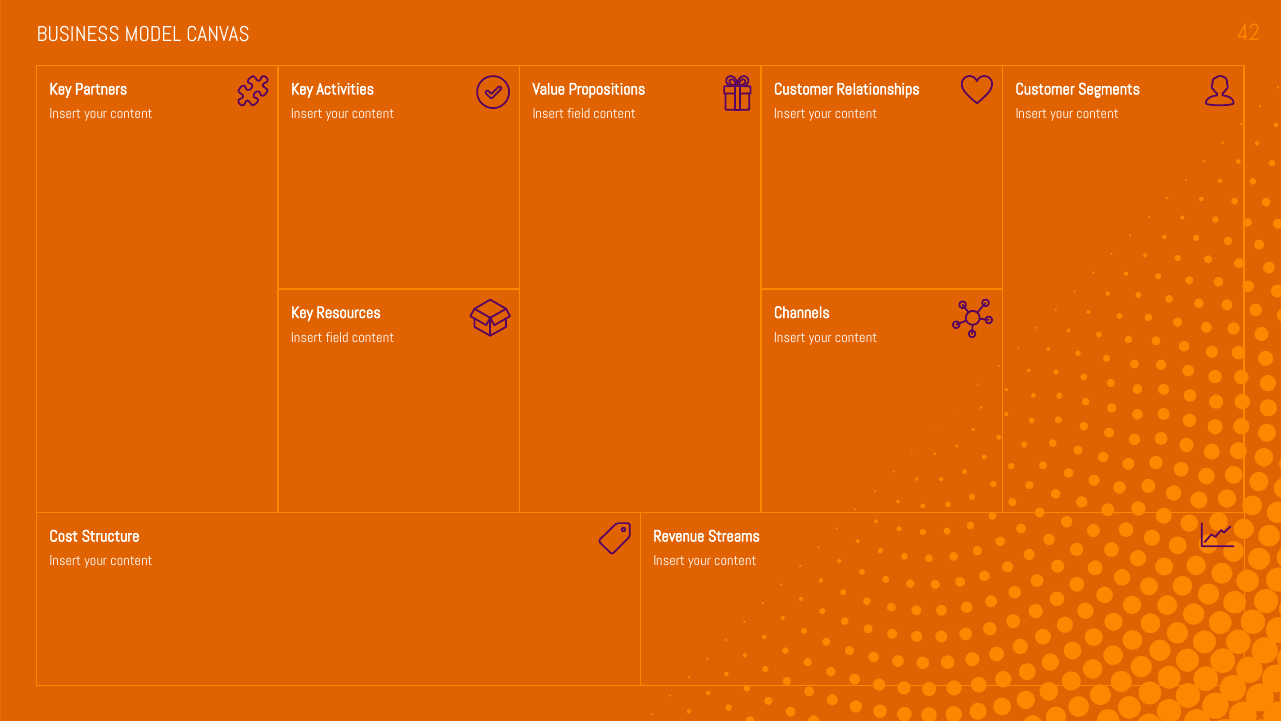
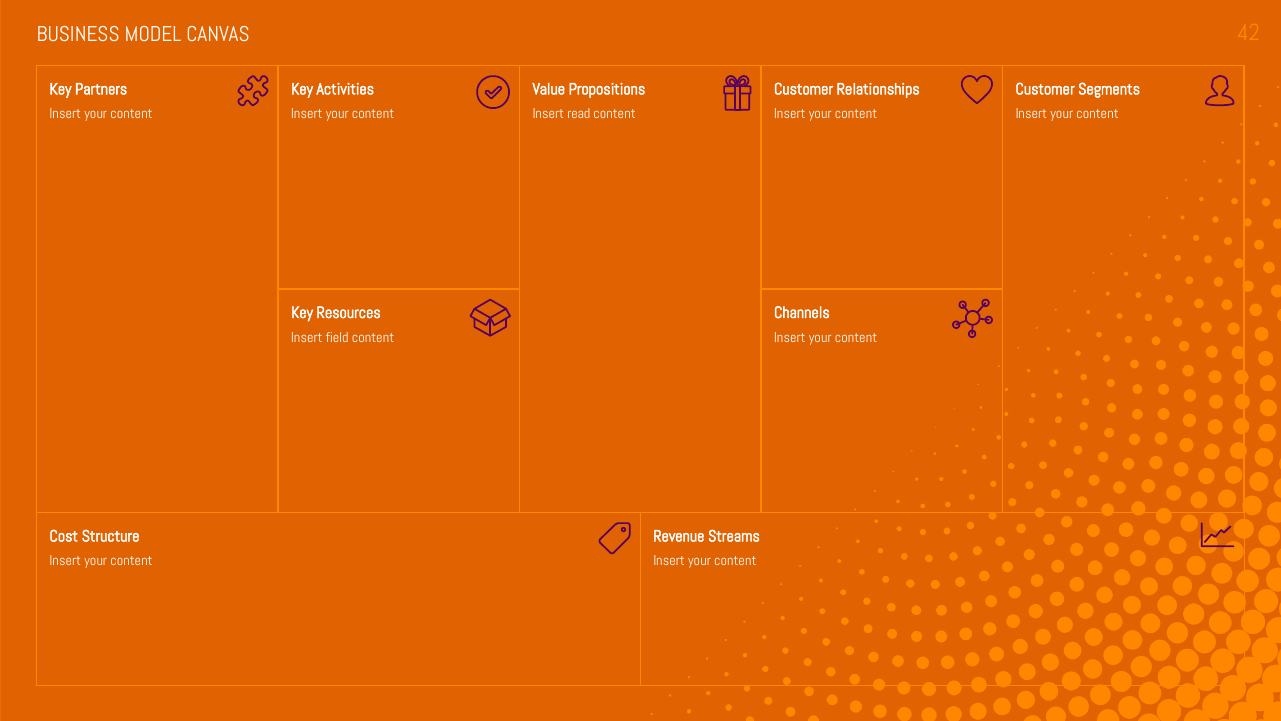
field: field -> read (579, 114)
